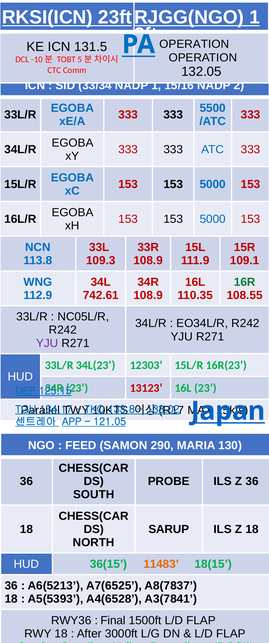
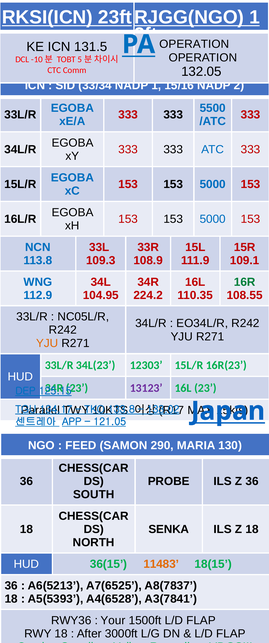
742.61: 742.61 -> 104.95 (101, 295)
108.9: 108.9 -> 224.2 (148, 295)
YJU colour: purple -> orange (47, 343)
13123 colour: red -> purple (146, 388)
SARUP: SARUP -> SENKA (169, 530)
Final: Final -> Your (113, 621)
